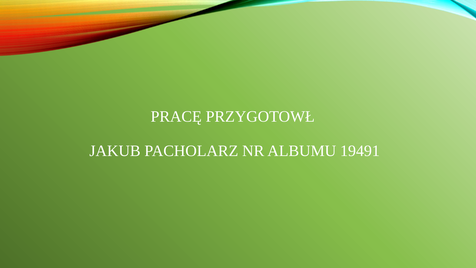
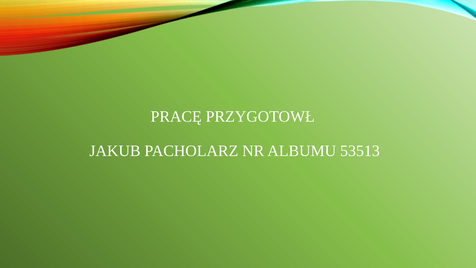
19491: 19491 -> 53513 (360, 151)
